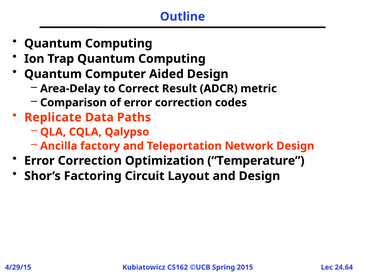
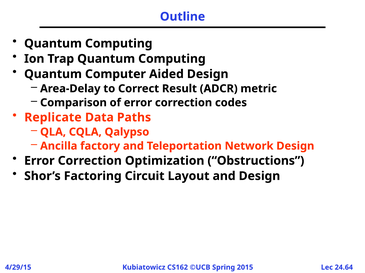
Temperature: Temperature -> Obstructions (256, 161)
